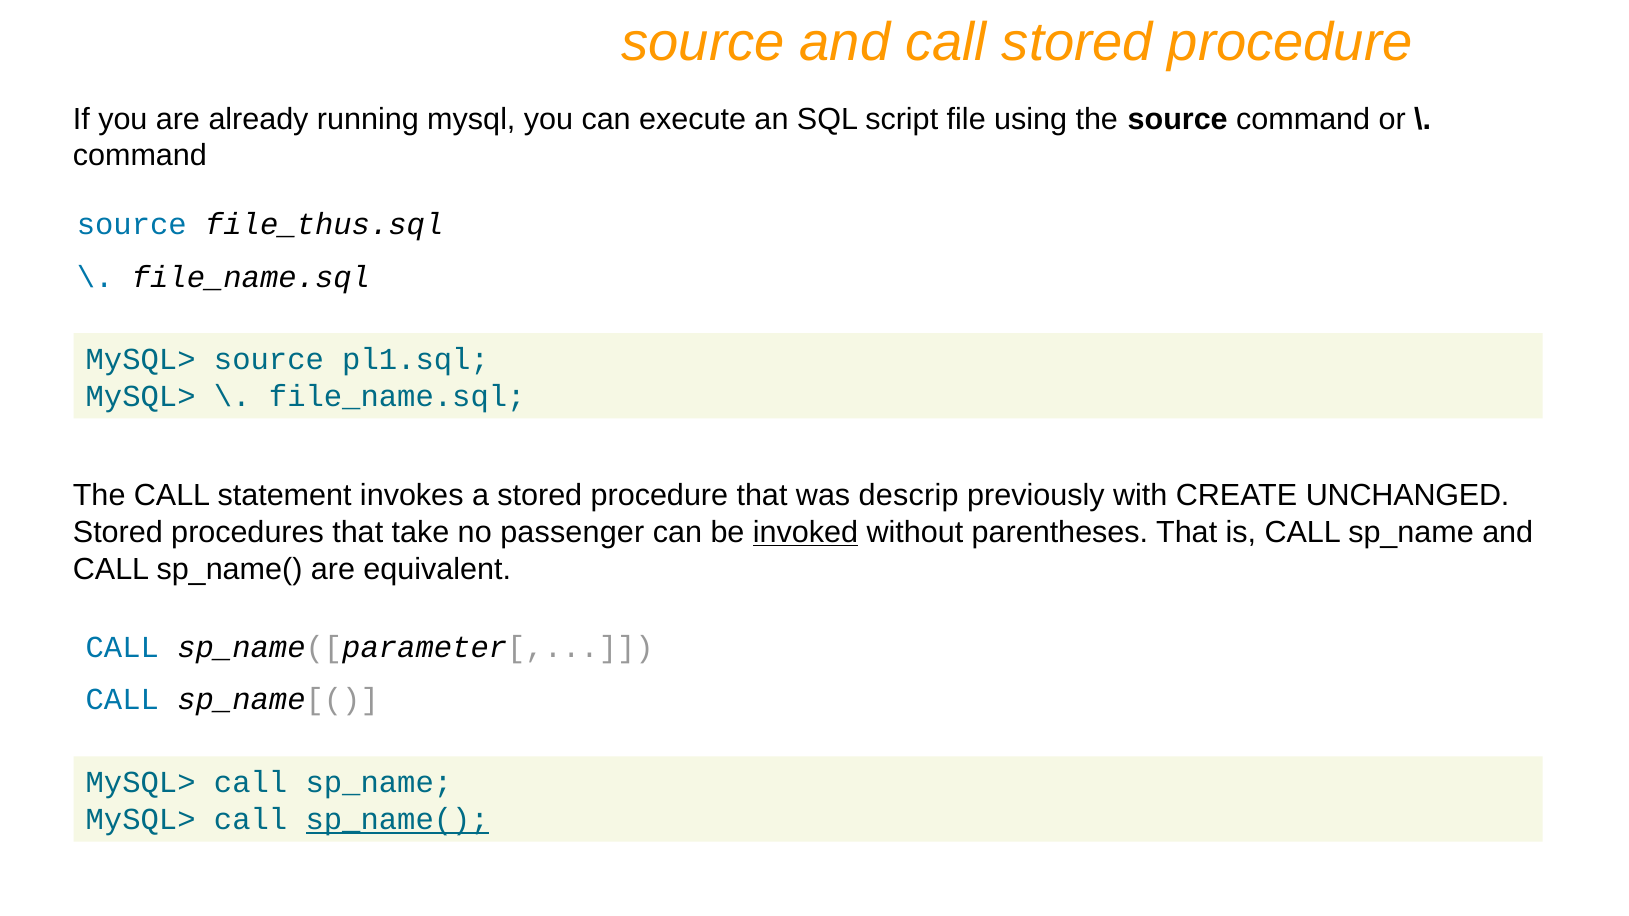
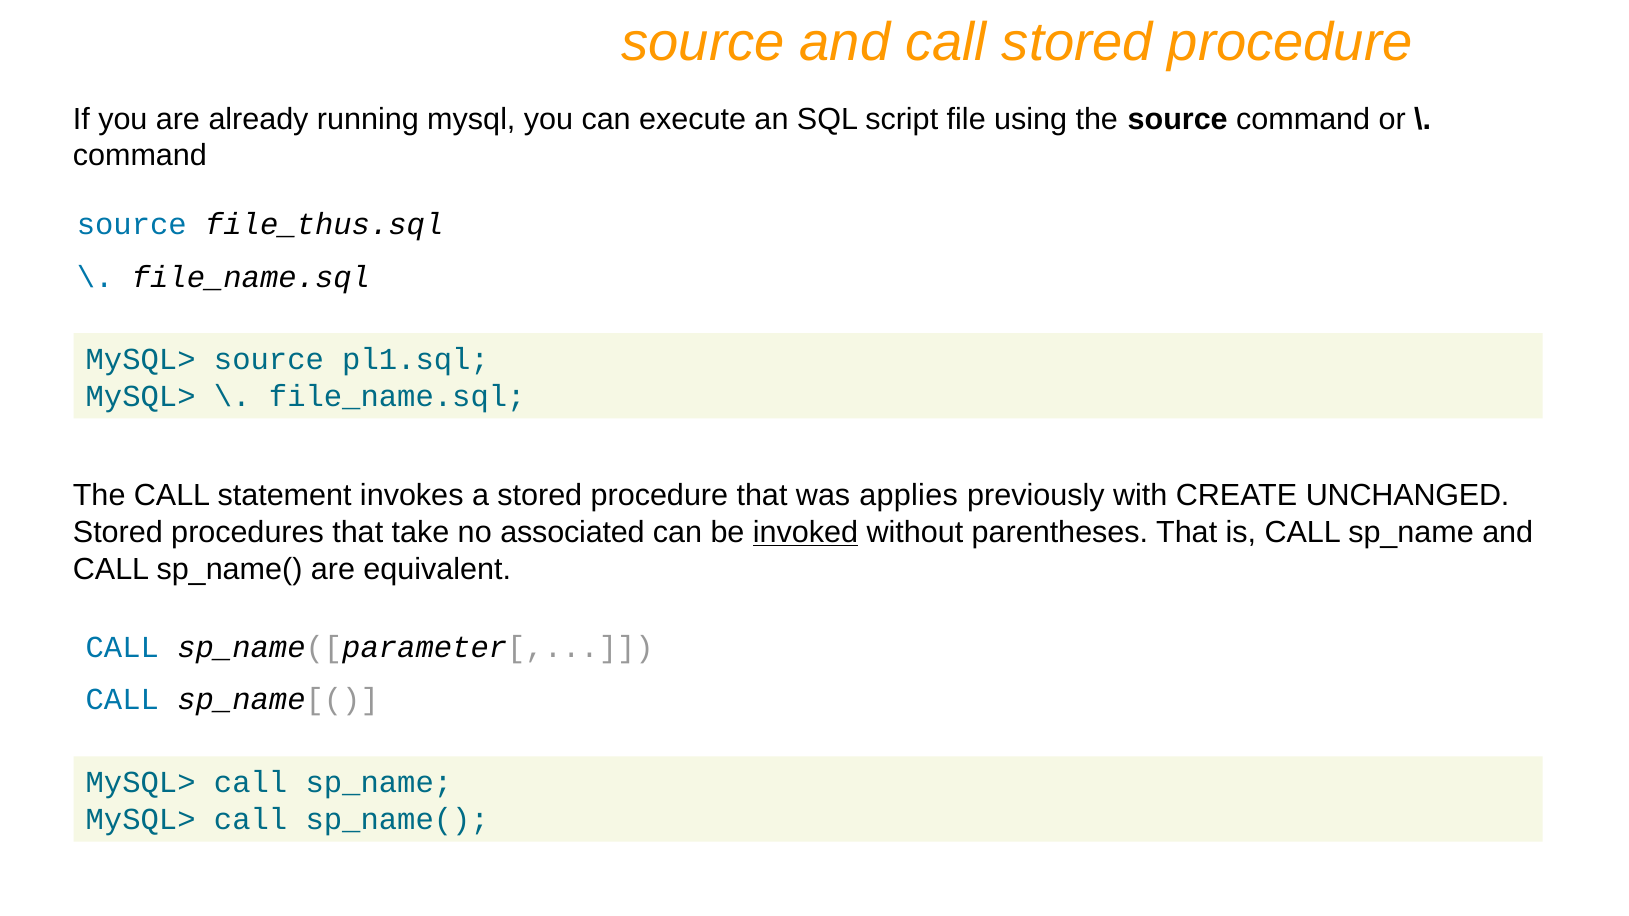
descrip: descrip -> applies (909, 496)
passenger: passenger -> associated (572, 533)
sp_name( underline: present -> none (397, 820)
